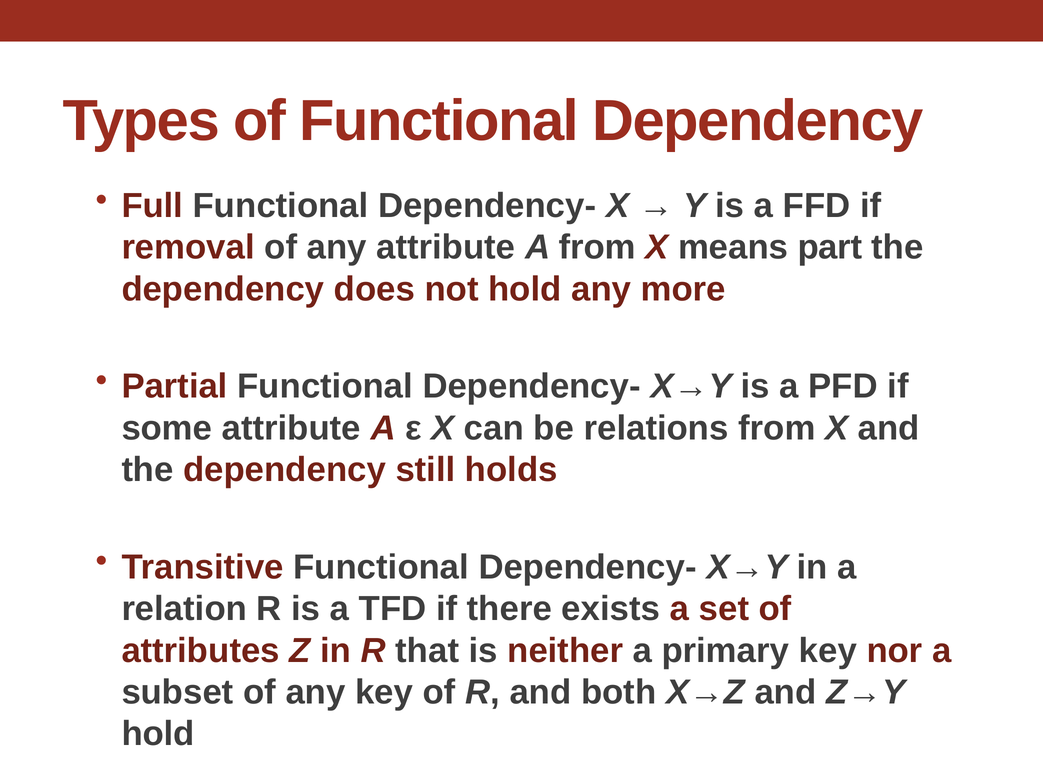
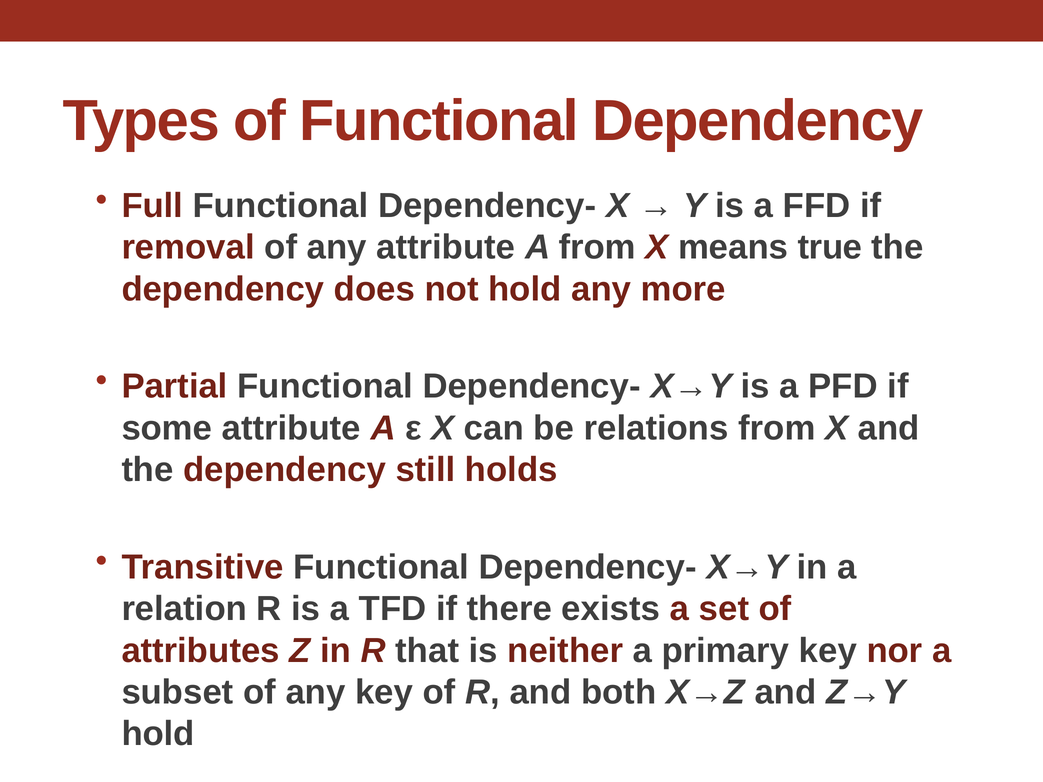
part: part -> true (830, 248)
